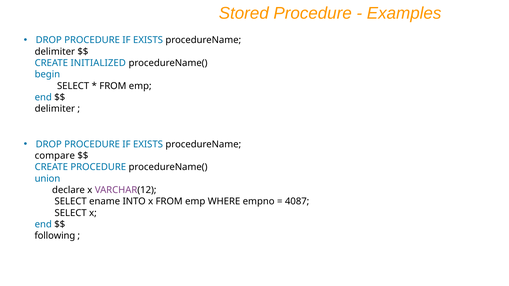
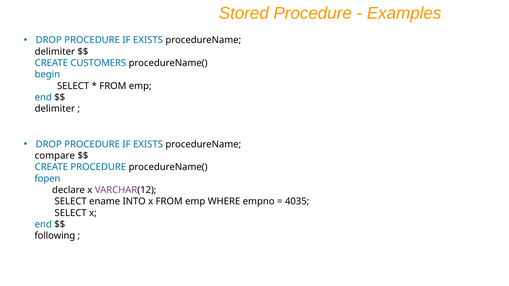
INITIALIZED: INITIALIZED -> CUSTOMERS (98, 63)
union: union -> fopen (47, 179)
4087: 4087 -> 4035 (297, 202)
